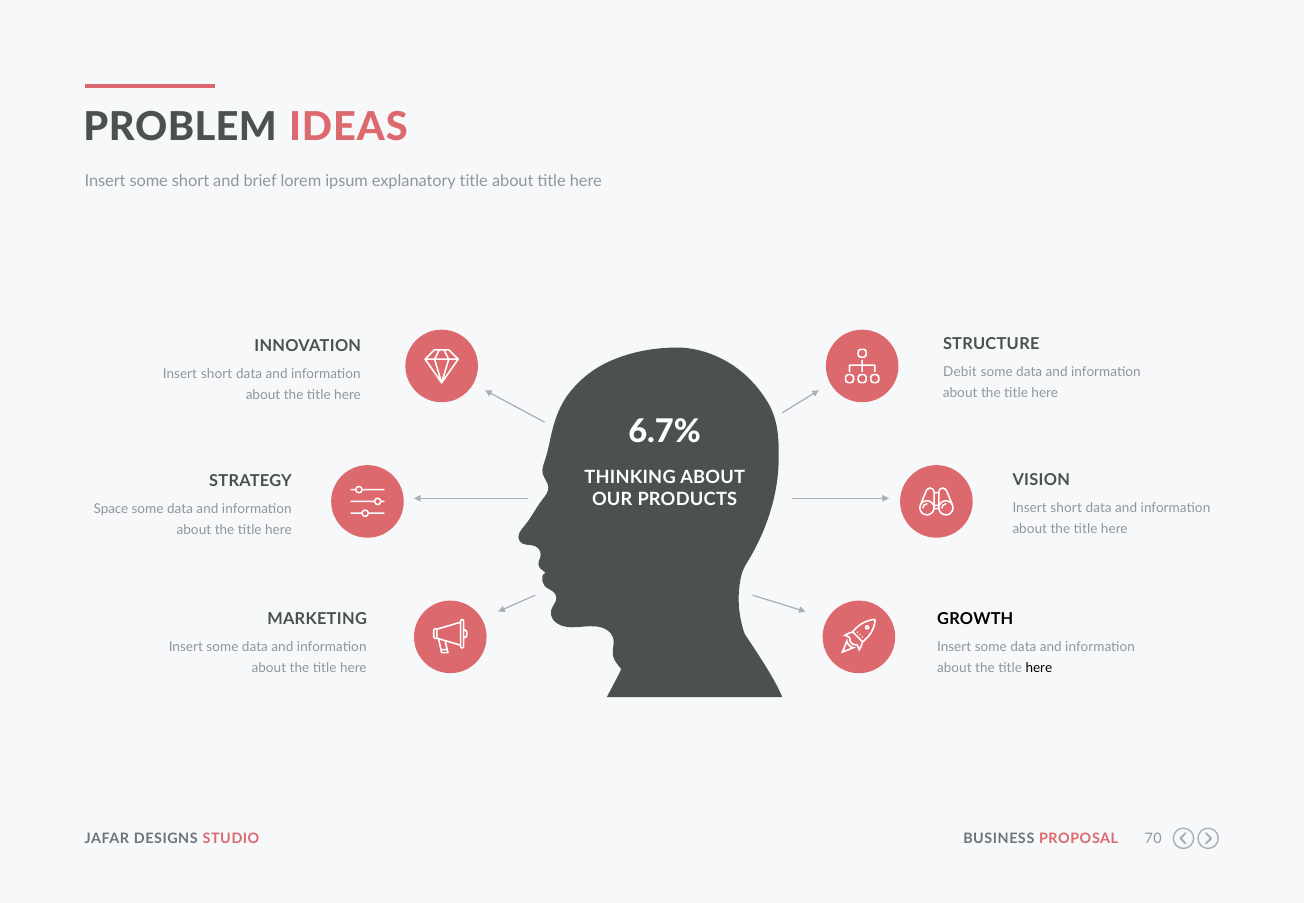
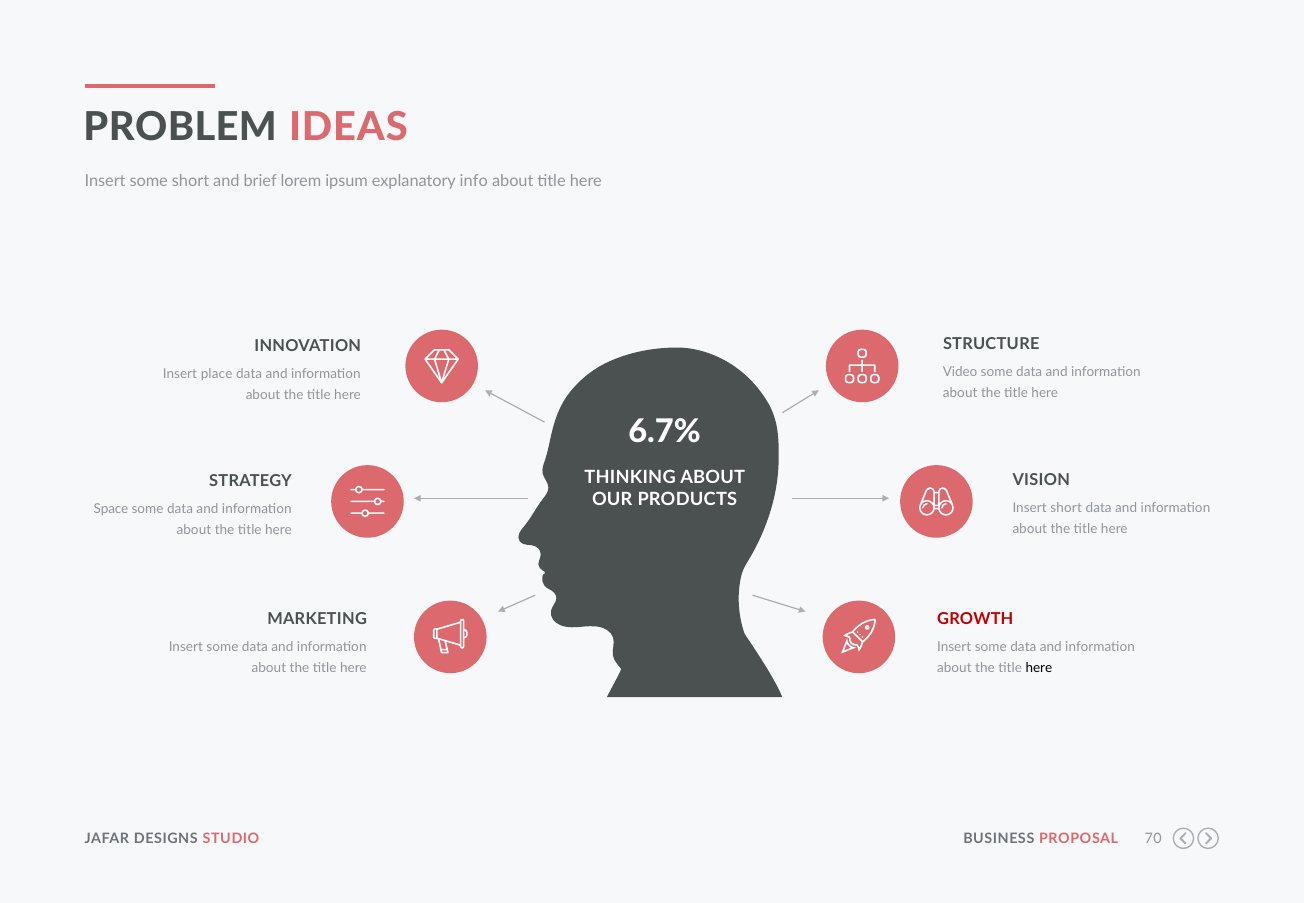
explanatory title: title -> info (474, 181)
Debit: Debit -> Video (960, 371)
short: short -> place (217, 374)
GROWTH colour: black -> red (975, 619)
